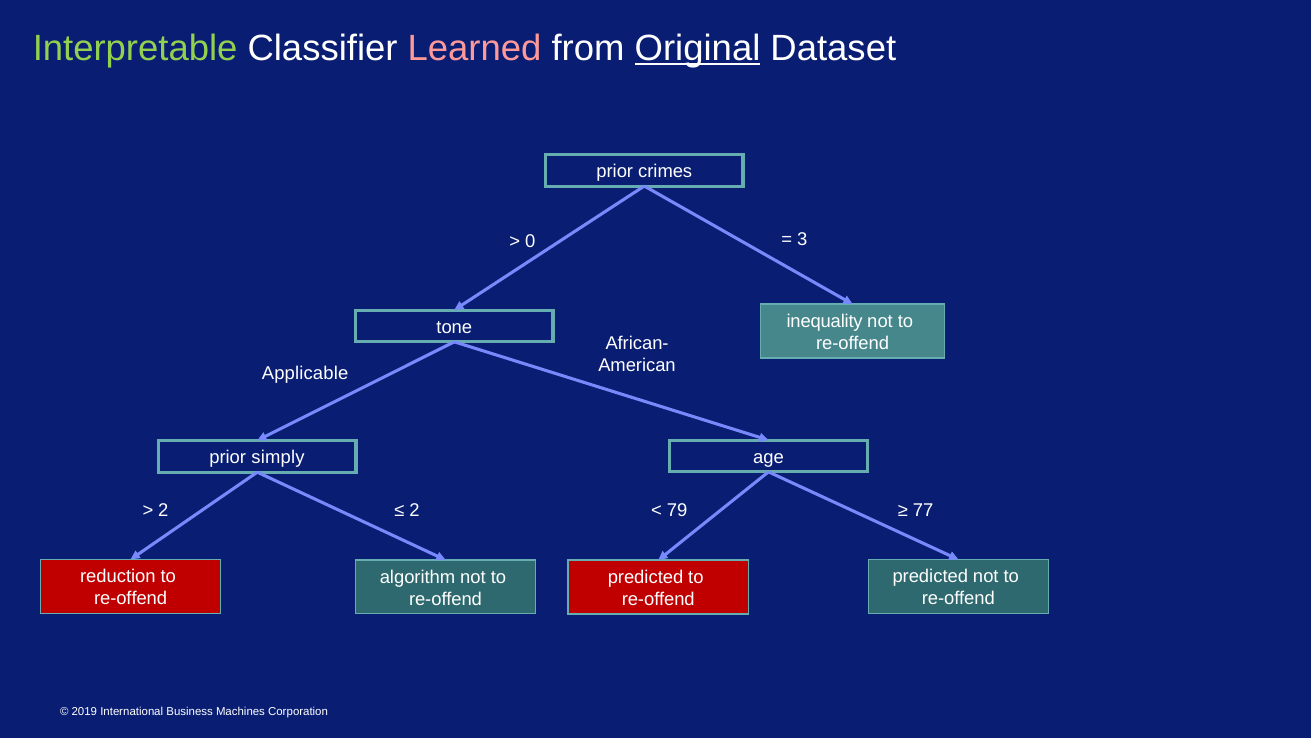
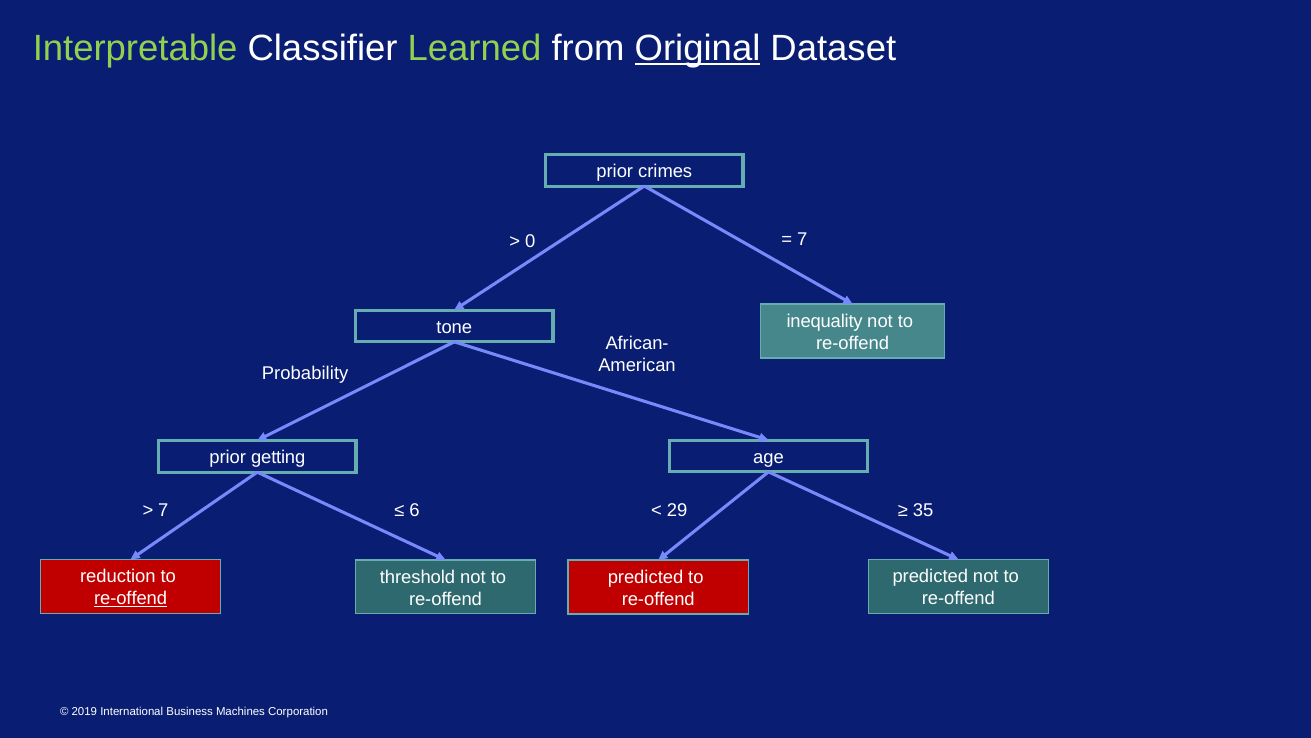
Learned colour: pink -> light green (475, 48)
3: 3 -> 7 (802, 240)
Applicable: Applicable -> Probability (305, 373)
simply: simply -> getting (278, 457)
79: 79 -> 29 (677, 510)
77: 77 -> 35 (923, 510)
2: 2 -> 7 (163, 510)
2: 2 -> 6 (414, 510)
algorithm: algorithm -> threshold (418, 577)
re-offend underline: none -> present (131, 598)
